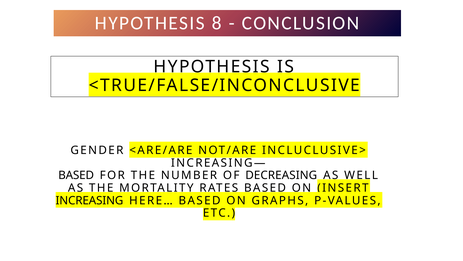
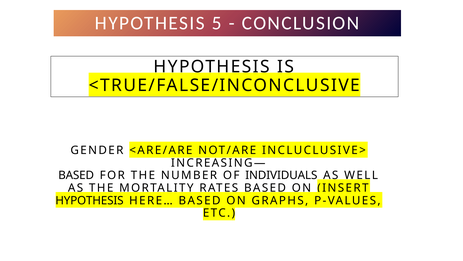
8: 8 -> 5 (217, 23)
DECREASING: DECREASING -> INDIVIDUALS (281, 175)
INCREASING: INCREASING -> HYPOTHESIS (89, 200)
